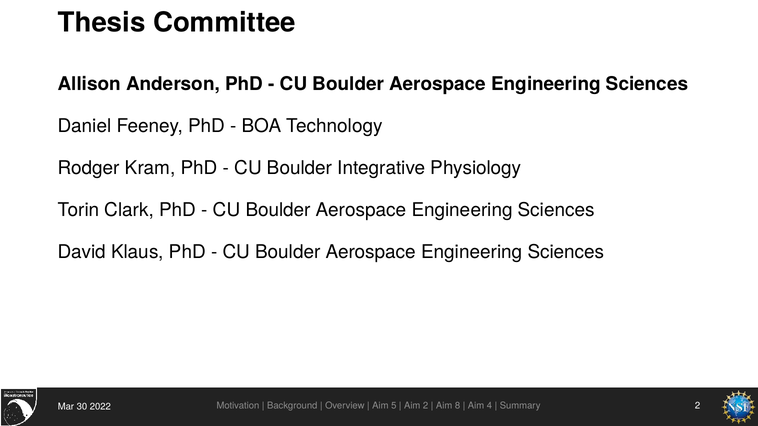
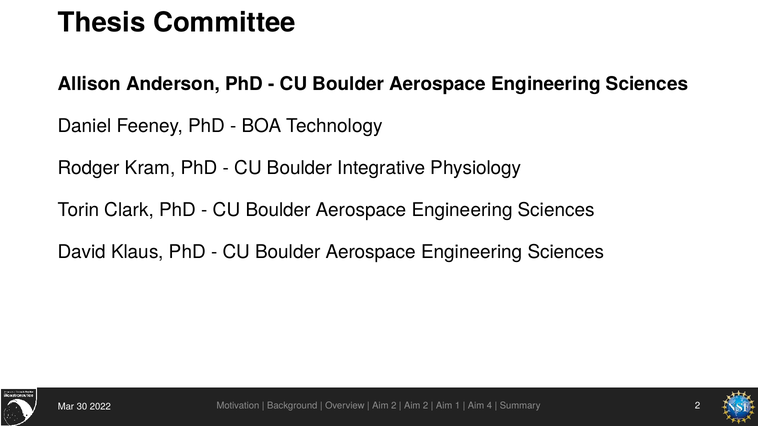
5: 5 -> 2 (394, 406)
8: 8 -> 1 (458, 406)
